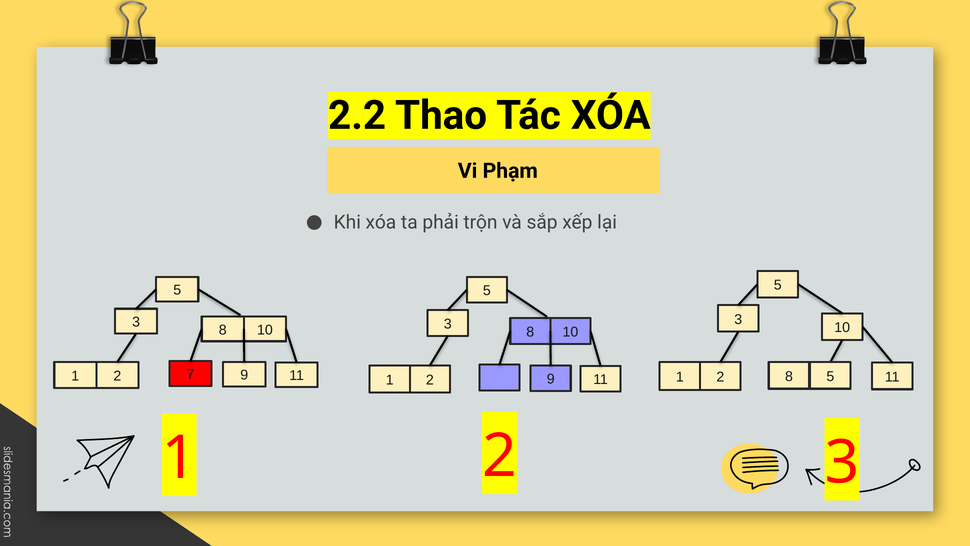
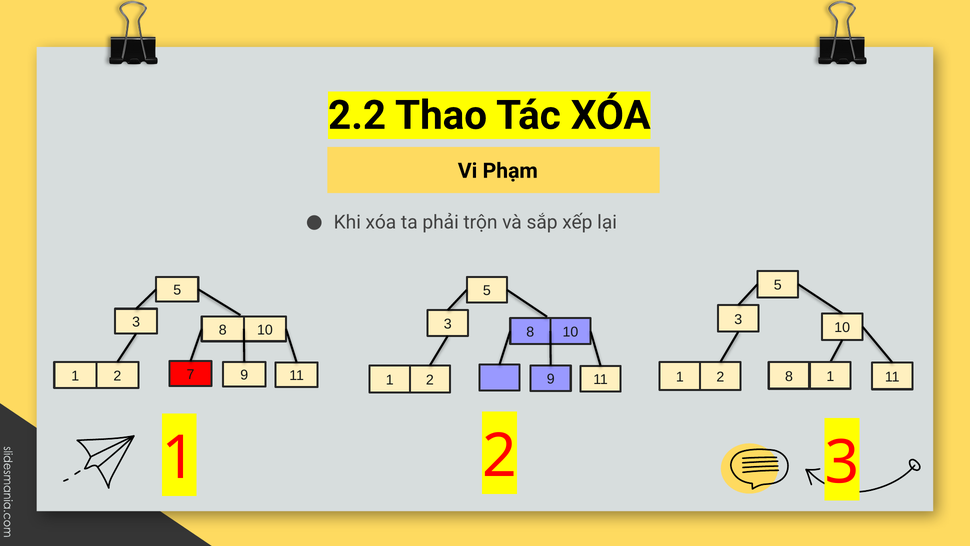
8 5: 5 -> 1 (830, 376)
